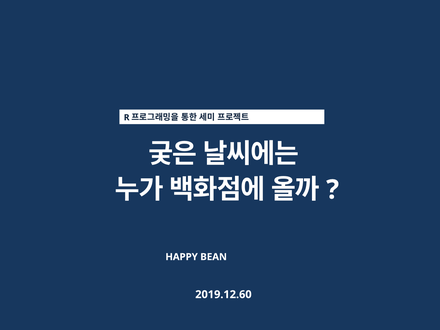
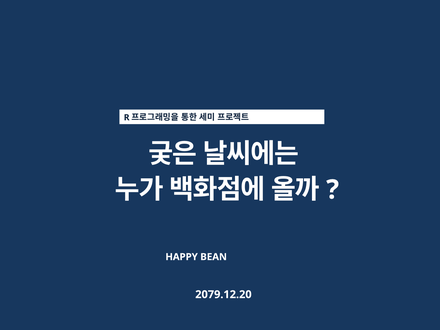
2019.12.60: 2019.12.60 -> 2079.12.20 (223, 294)
